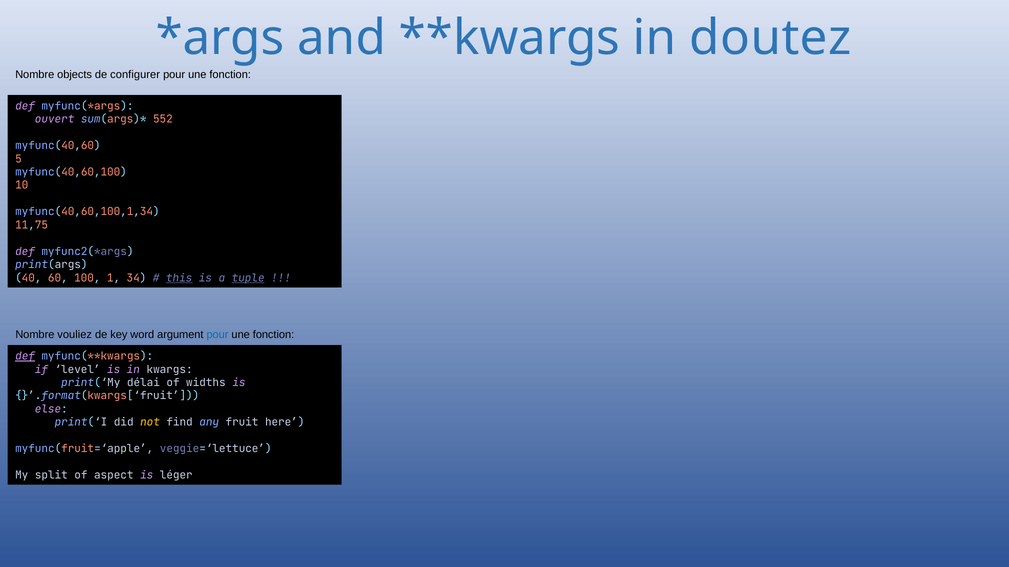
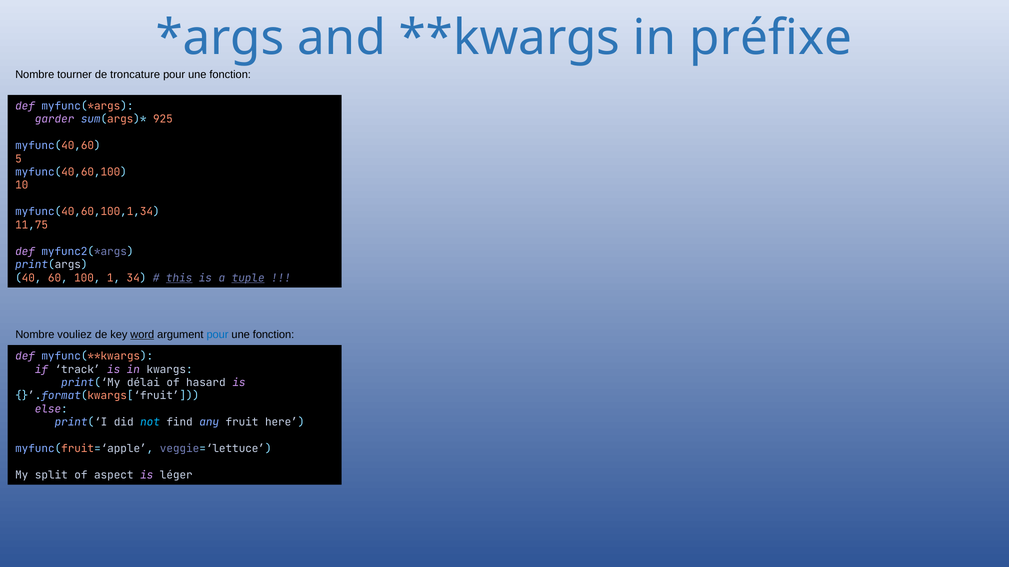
doutez: doutez -> préfixe (771, 38)
objects: objects -> tourner (75, 75)
configurer: configurer -> troncature (135, 75)
ouvert: ouvert -> garder (55, 119)
552: 552 -> 925 (163, 119)
word underline: none -> present (142, 335)
def underline: present -> none (25, 357)
level: level -> track (78, 370)
widths: widths -> hasard (206, 383)
not colour: yellow -> light blue (150, 423)
